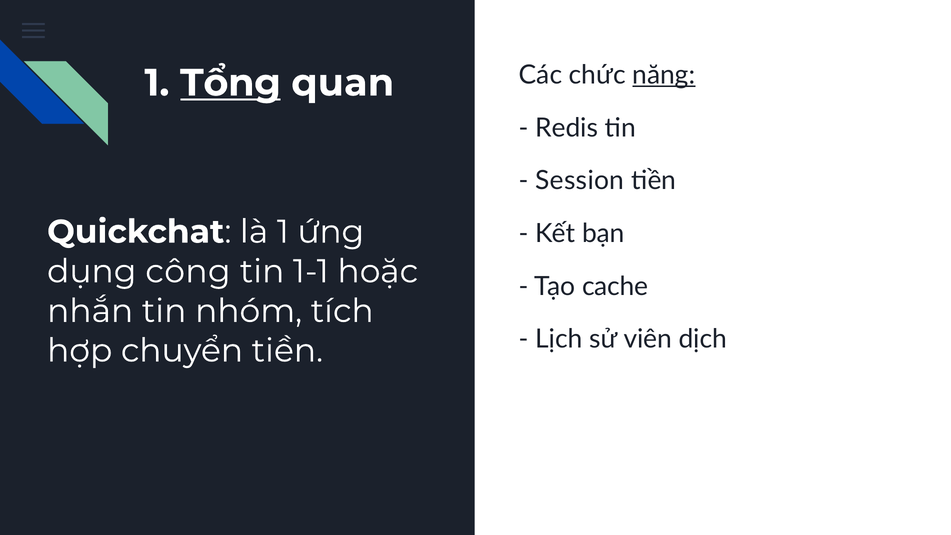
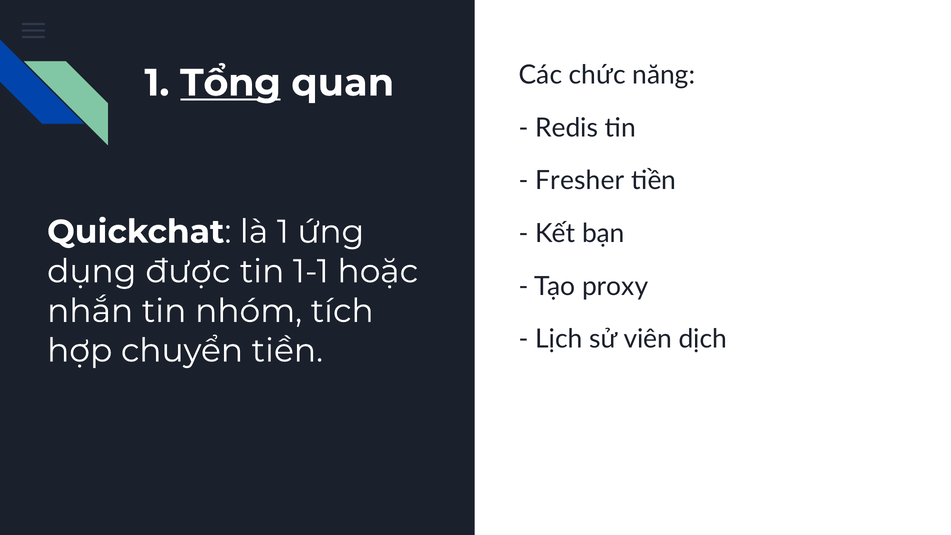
năng underline: present -> none (664, 75)
Session: Session -> Fresher (580, 181)
công: công -> được (188, 271)
cache: cache -> proxy (615, 286)
